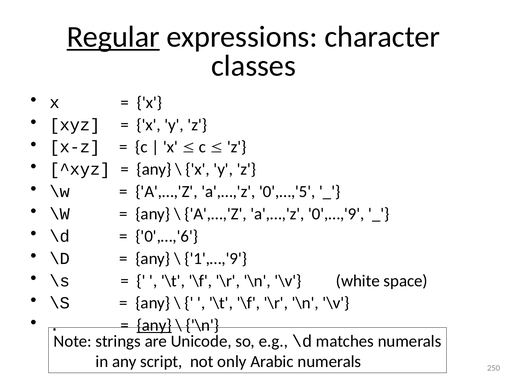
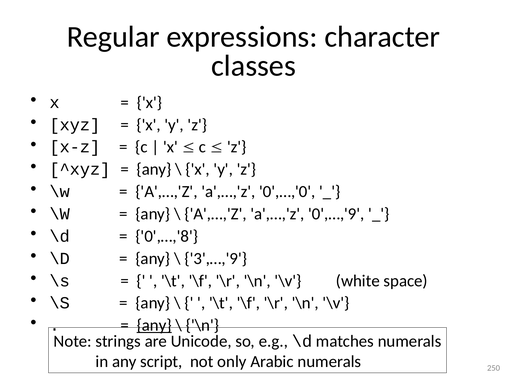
Regular underline: present -> none (113, 37)
0',…,'5: 0',…,'5 -> 0',…,'0 (287, 192)
0',…,'6: 0',…,'6 -> 0',…,'8 (167, 236)
1',…,'9: 1',…,'9 -> 3',…,'9 (216, 259)
